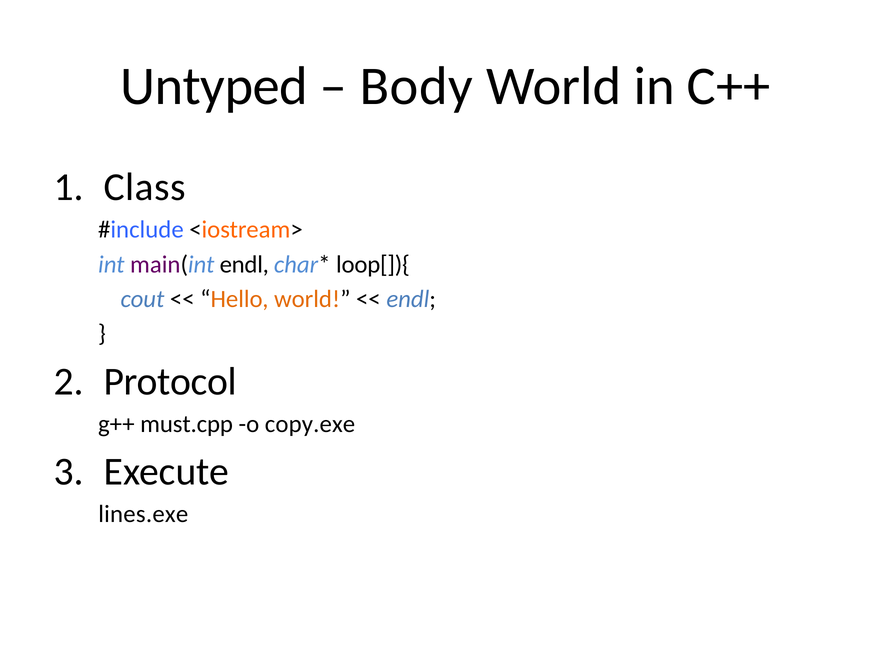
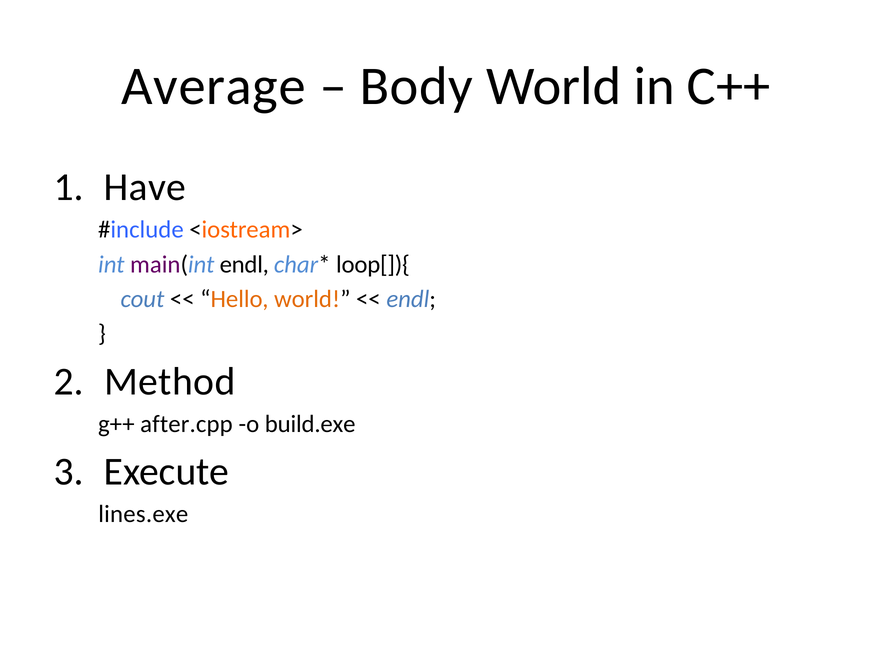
Untyped: Untyped -> Average (214, 86)
Class: Class -> Have (145, 187)
Protocol: Protocol -> Method (170, 381)
must.cpp: must.cpp -> after.cpp (186, 424)
copy.exe: copy.exe -> build.exe (310, 424)
